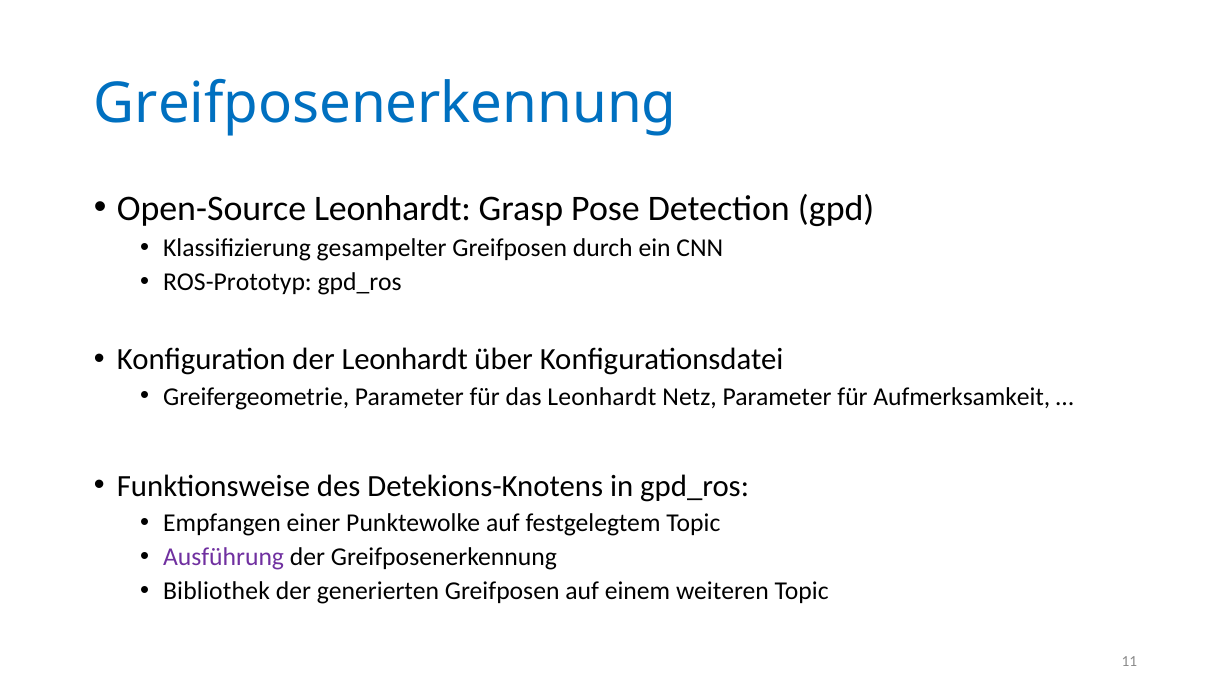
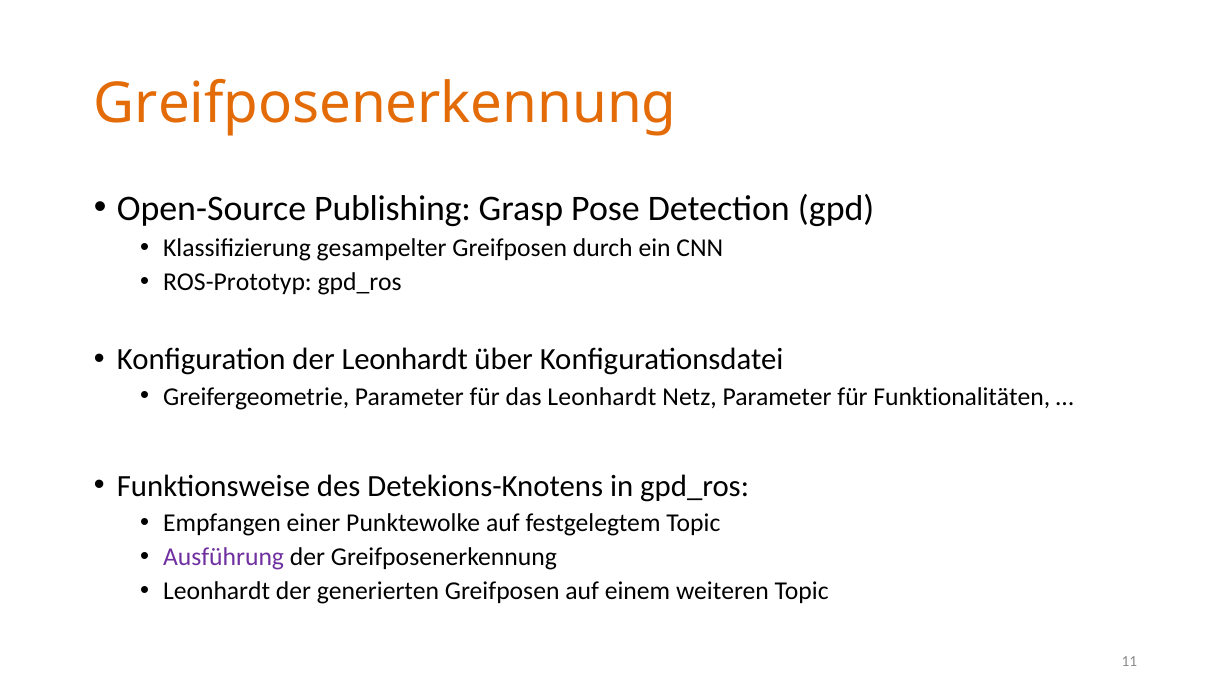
Greifposenerkennung colour: blue -> orange (385, 103)
Open-Source Leonhardt: Leonhardt -> Publishing (393, 208)
Aufmerksamkeit: Aufmerksamkeit -> Funktionalitäten (962, 396)
Bibliothek: Bibliothek -> Leonhardt (217, 591)
